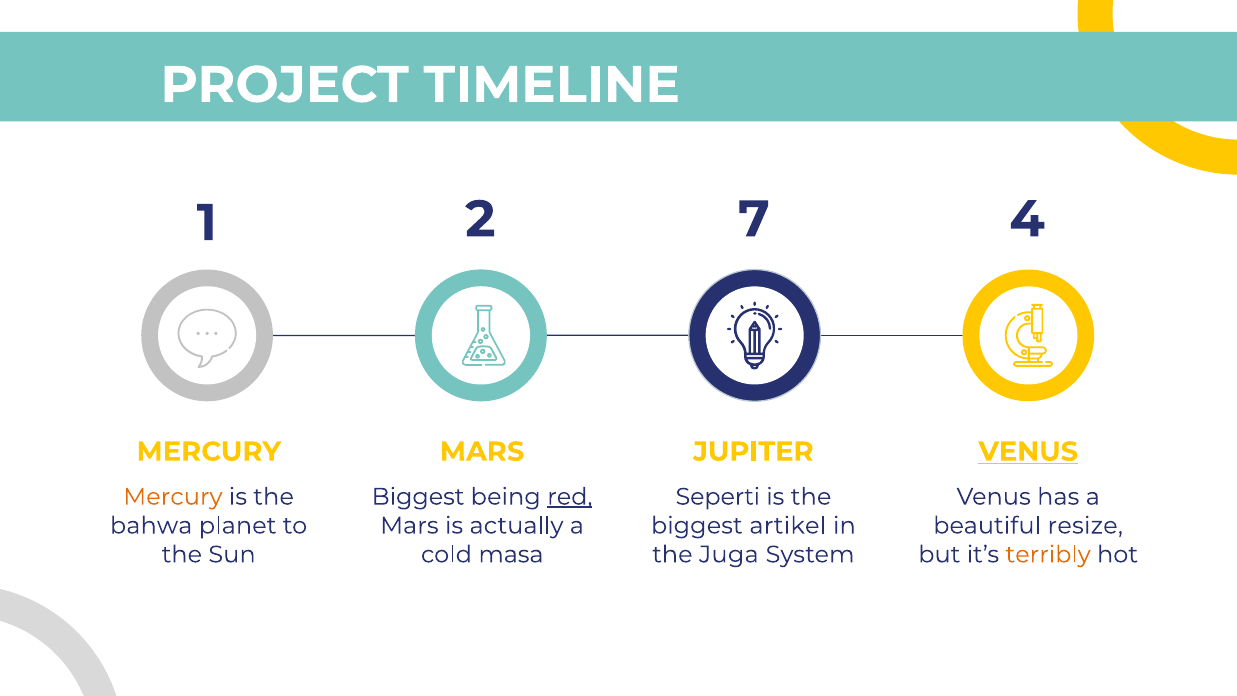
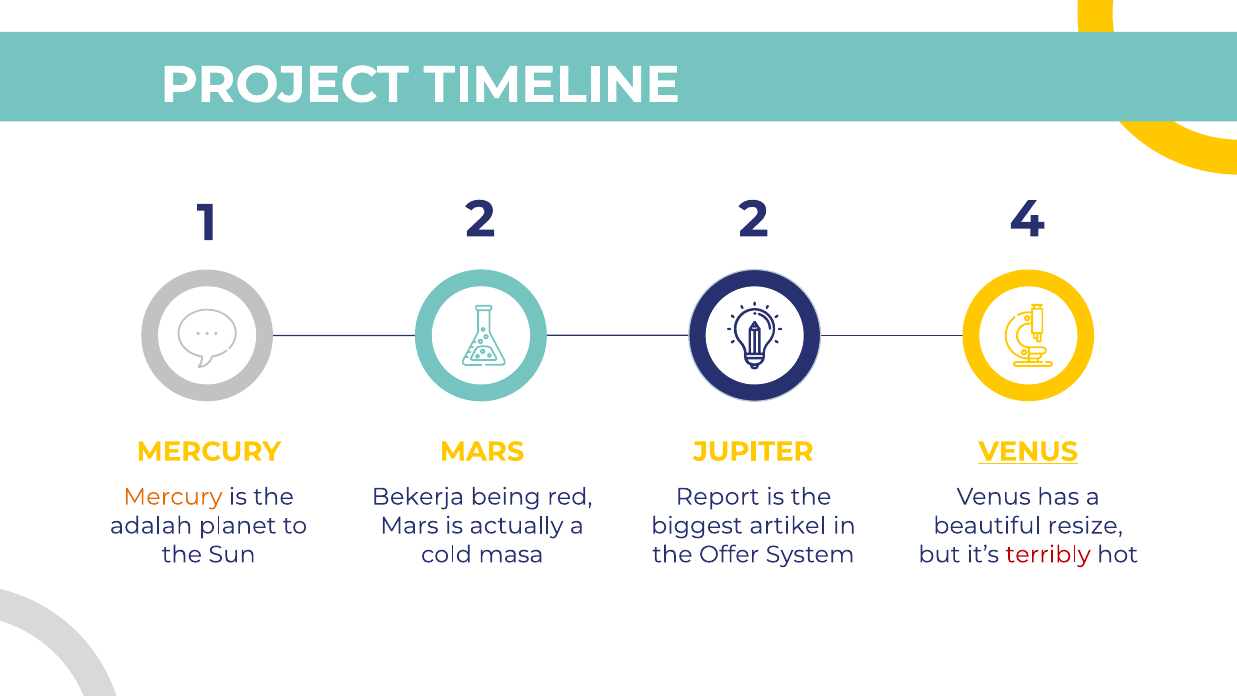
2 7: 7 -> 2 (754, 219)
Biggest: Biggest -> Bekerja (418, 497)
red underline: present -> none (570, 497)
Seperti: Seperti -> Report (718, 497)
bahwa: bahwa -> adalah (151, 526)
Juga: Juga -> Offer (729, 554)
terribly colour: orange -> red (1048, 554)
